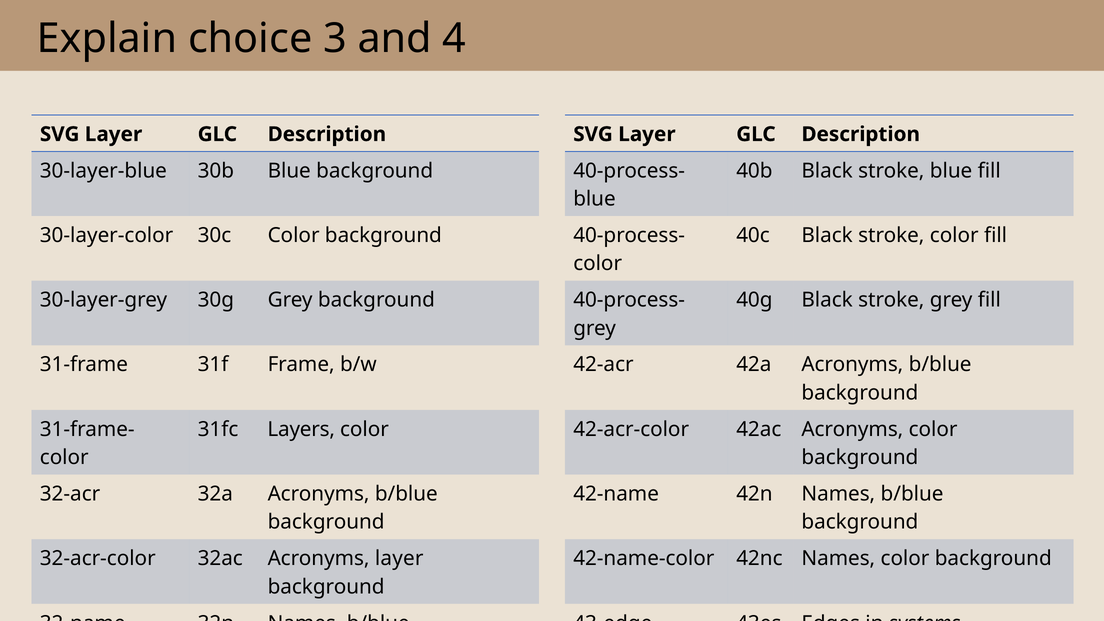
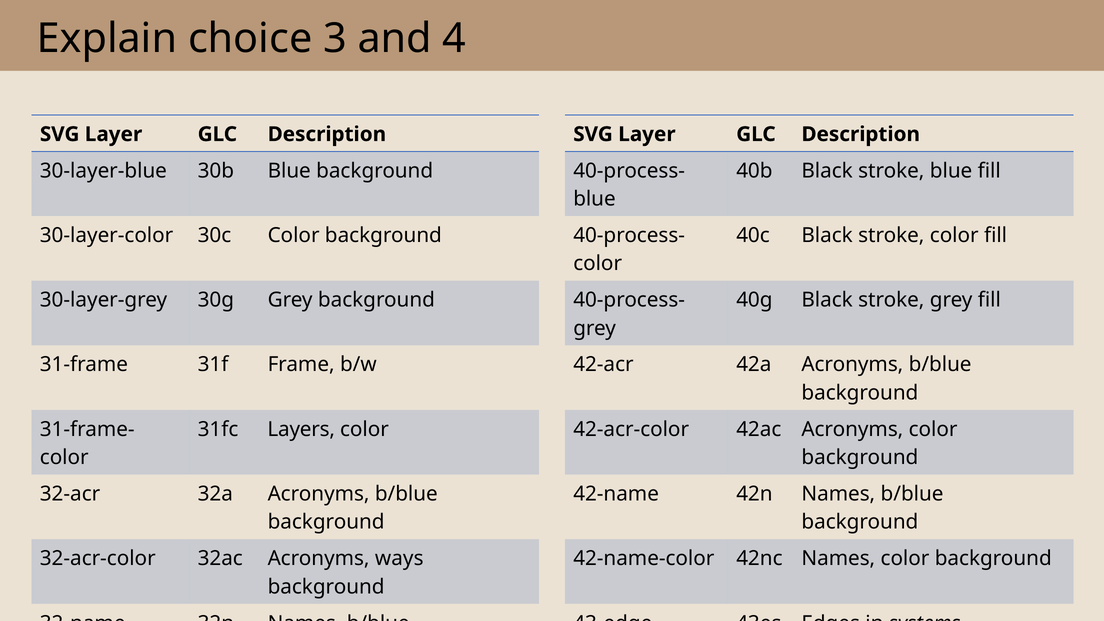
Acronyms layer: layer -> ways (399, 559)
